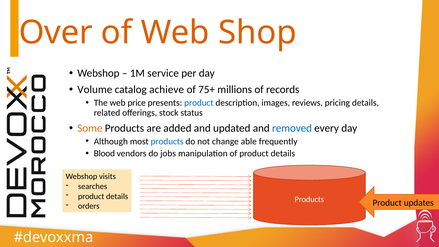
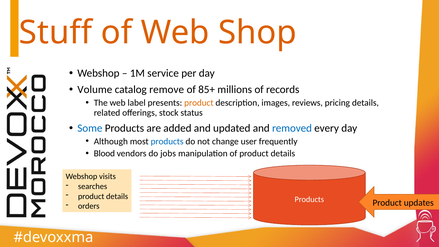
Over: Over -> Stuff (56, 33)
achieve: achieve -> remove (167, 90)
75+: 75+ -> 85+ (207, 90)
price: price -> label (137, 103)
product colour: blue -> orange (199, 103)
Some colour: orange -> blue (90, 128)
able: able -> user (249, 141)
